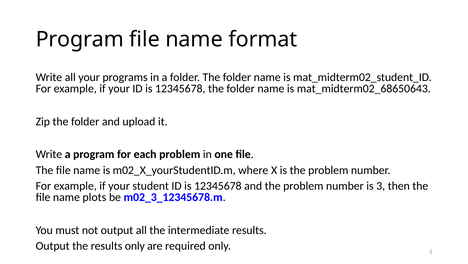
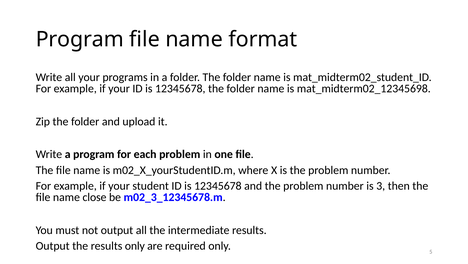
mat_midterm02_68650643: mat_midterm02_68650643 -> mat_midterm02_12345698 (364, 88)
plots: plots -> close (94, 197)
